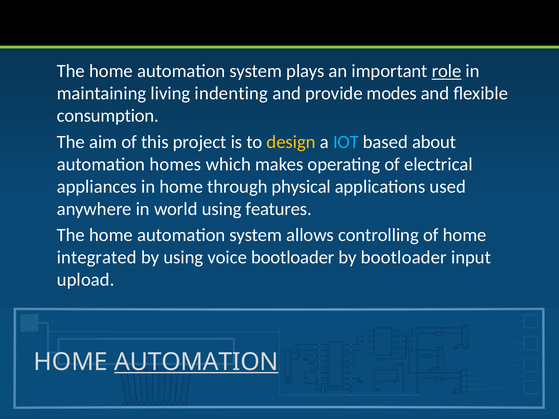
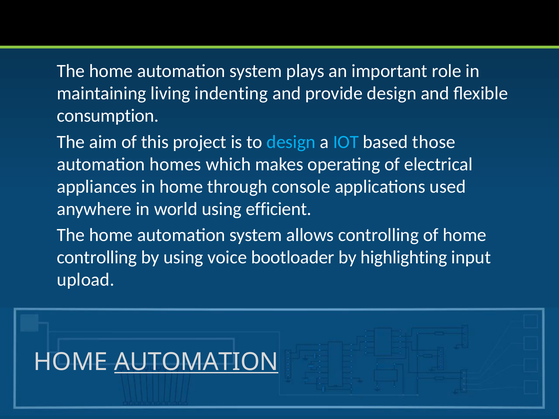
role underline: present -> none (447, 71)
provide modes: modes -> design (392, 94)
design colour: yellow -> light blue (291, 142)
about: about -> those (434, 142)
physical: physical -> console (301, 187)
features: features -> efficient (279, 209)
integrated: integrated -> controlling (97, 258)
by bootloader: bootloader -> highlighting (404, 258)
